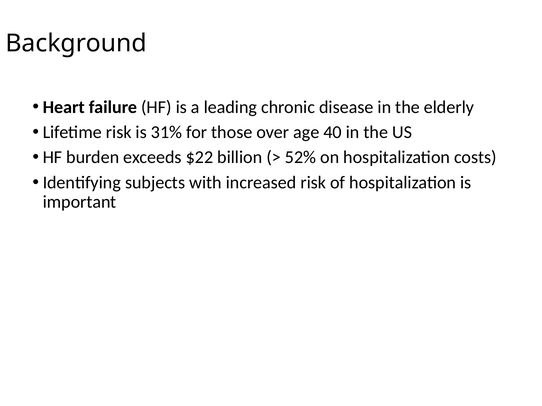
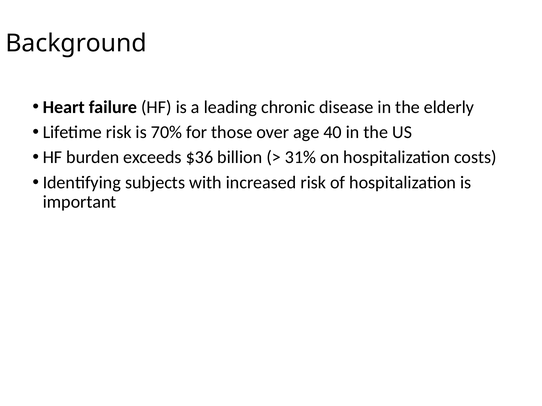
31%: 31% -> 70% (167, 132)
$22: $22 -> $36 (199, 158)
52%: 52% -> 31% (301, 158)
